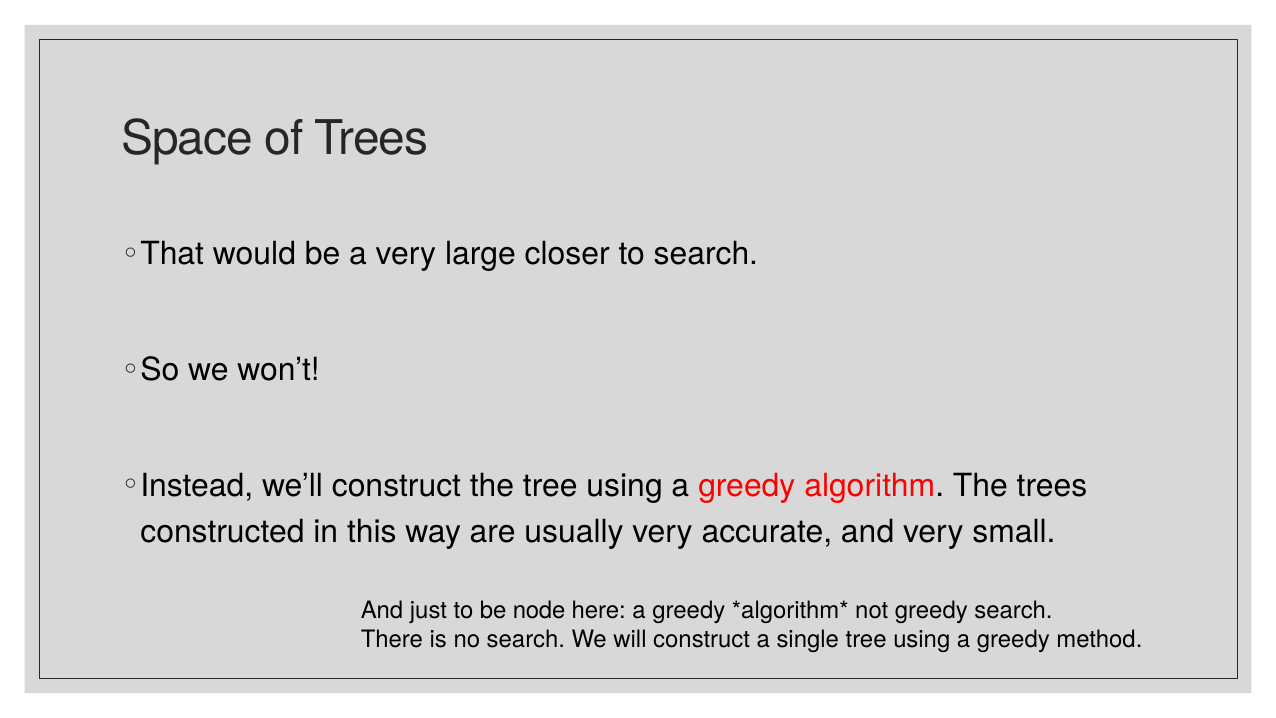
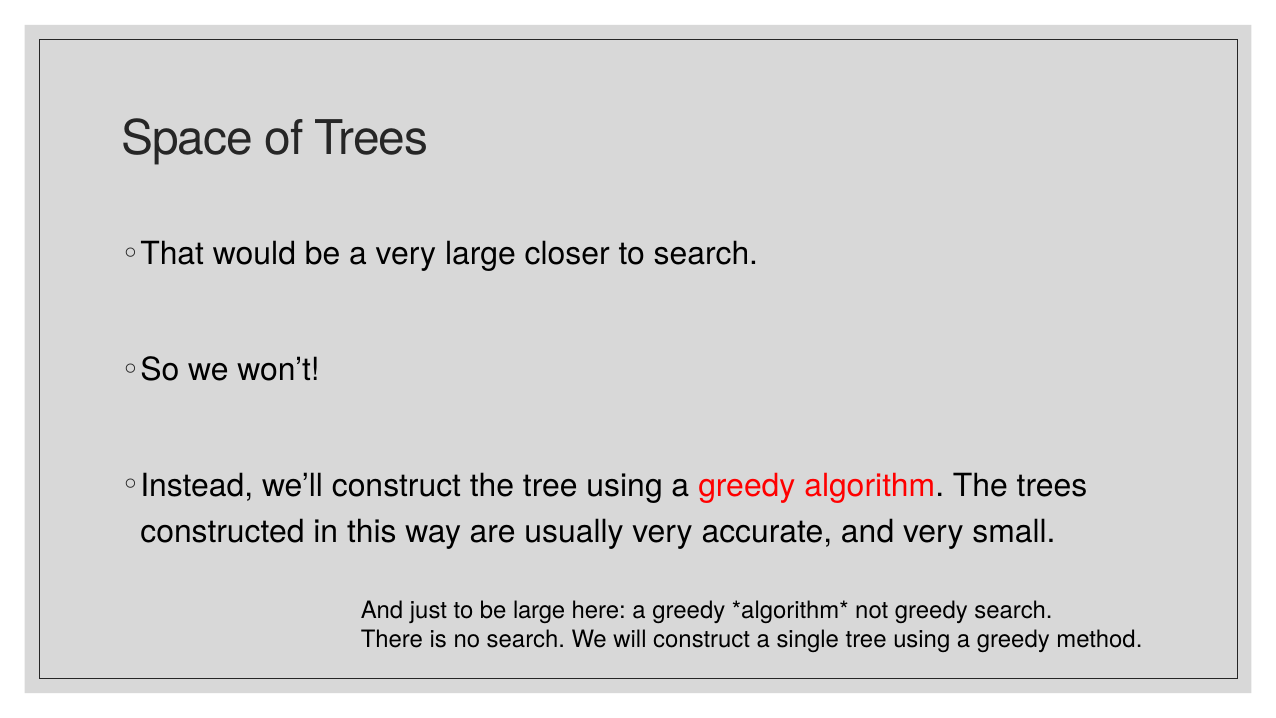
be node: node -> large (539, 611)
